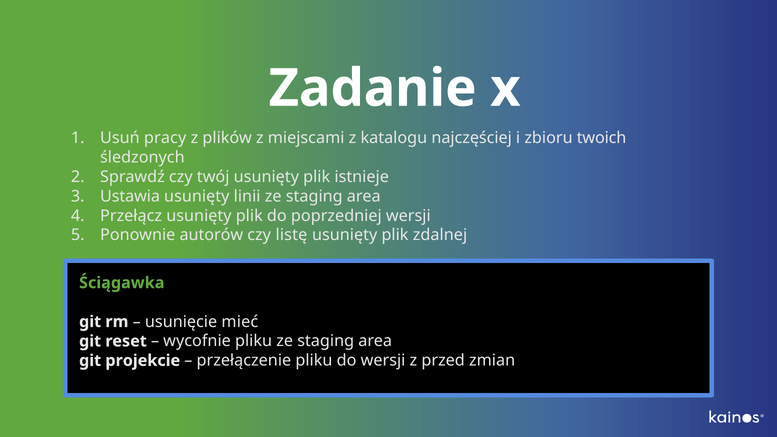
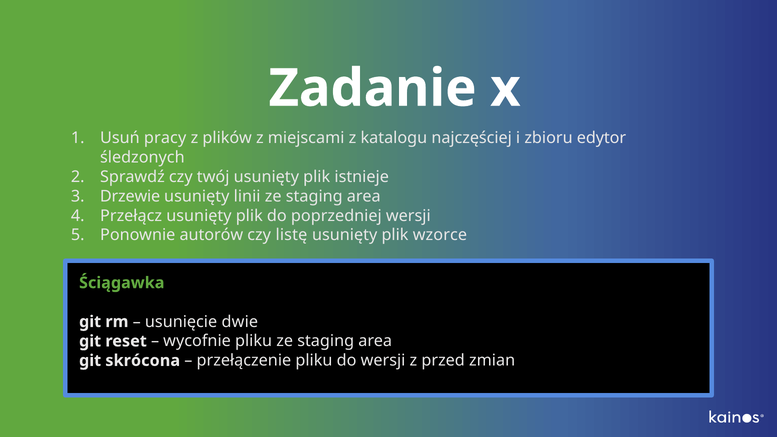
twoich: twoich -> edytor (601, 138)
Ustawia: Ustawia -> Drzewie (130, 196)
zdalnej: zdalnej -> wzorce (440, 235)
mieć: mieć -> dwie (240, 322)
projekcie: projekcie -> skrócona (143, 361)
